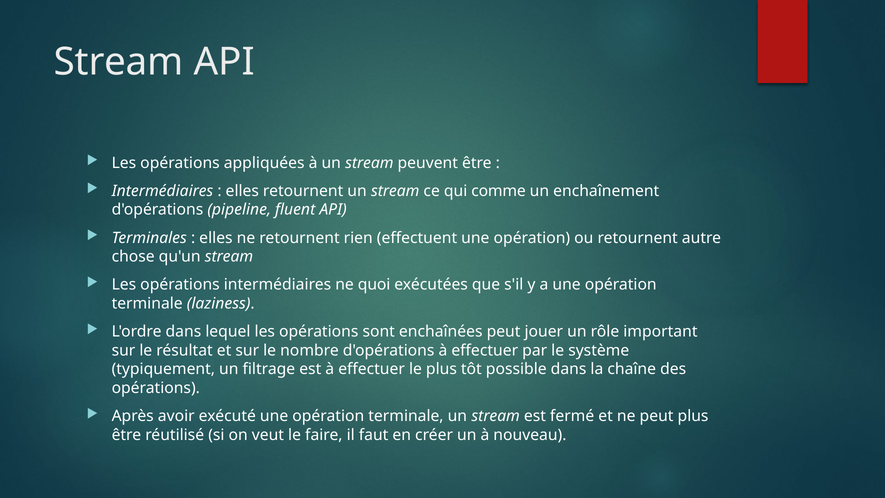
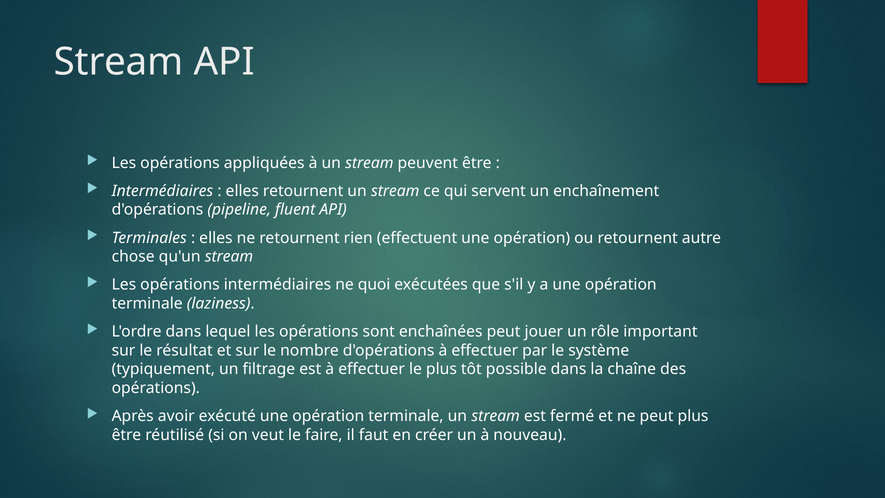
comme: comme -> servent (499, 191)
